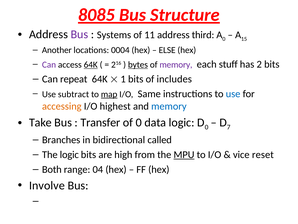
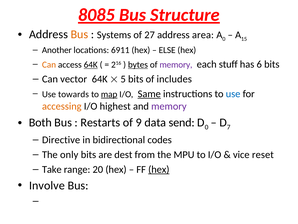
Bus colour: purple -> orange (79, 34)
11: 11 -> 27 (150, 35)
third: third -> area (203, 35)
0004: 0004 -> 6911 (120, 50)
Can colour: purple -> orange (49, 65)
2: 2 -> 6 (259, 64)
repeat: repeat -> vector (74, 79)
1: 1 -> 5 (123, 79)
subtract: subtract -> towards (74, 94)
Same underline: none -> present (149, 94)
memory colour: blue -> purple (169, 106)
Take: Take -> Both (40, 122)
Transfer: Transfer -> Restarts (100, 122)
of 0: 0 -> 9 (139, 122)
data logic: logic -> send (182, 122)
Branches: Branches -> Directive (61, 140)
called: called -> codes (160, 140)
The logic: logic -> only (69, 154)
high: high -> dest (123, 154)
MPU underline: present -> none (184, 154)
Both: Both -> Take (52, 169)
04: 04 -> 20 (98, 169)
hex underline: none -> present (159, 169)
